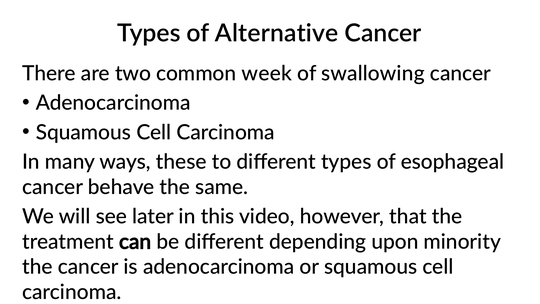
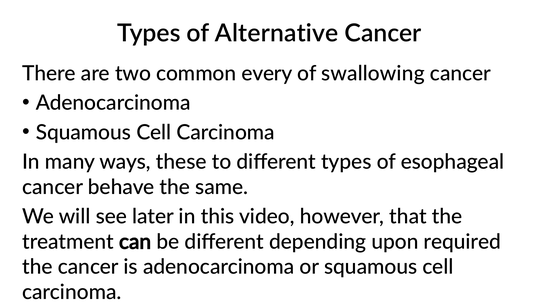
week: week -> every (267, 73)
minority: minority -> required (462, 242)
